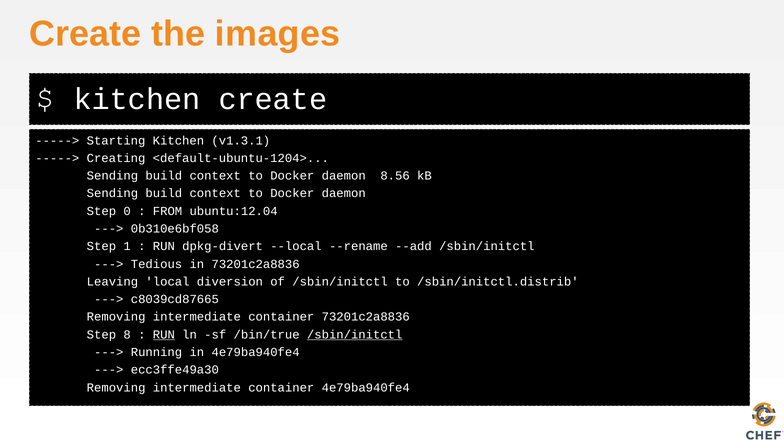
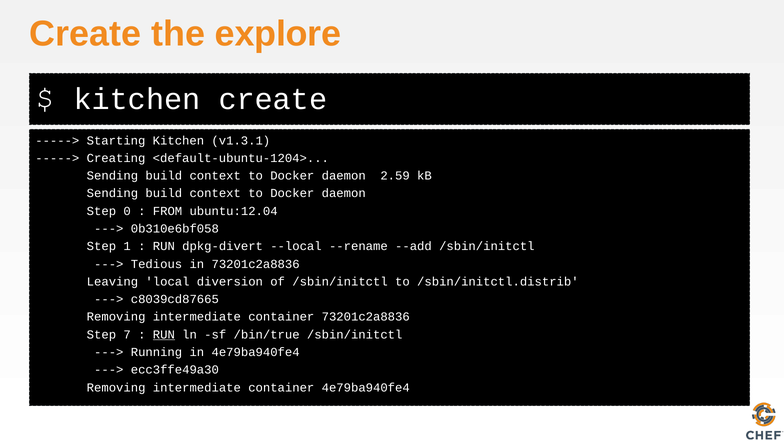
images: images -> explore (278, 34)
8.56: 8.56 -> 2.59 (395, 176)
8: 8 -> 7 (127, 335)
/sbin/initctl underline: present -> none (355, 335)
